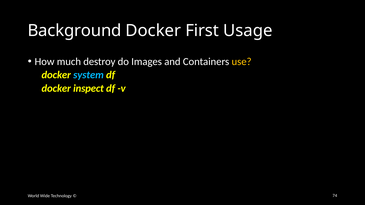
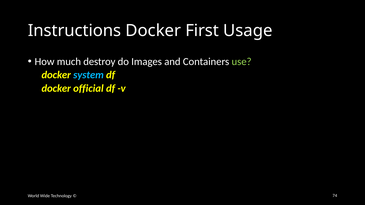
Background: Background -> Instructions (74, 31)
use colour: yellow -> light green (242, 62)
inspect: inspect -> official (88, 88)
